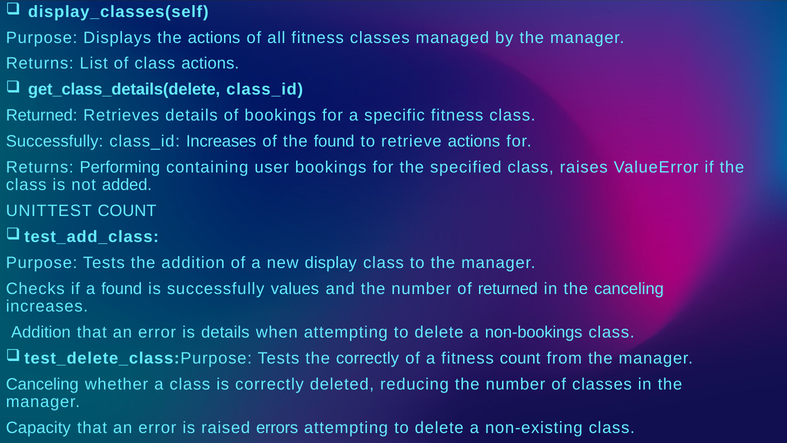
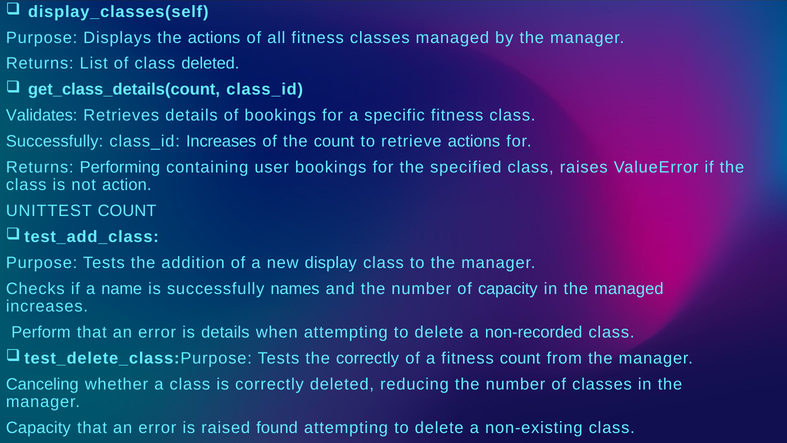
class actions: actions -> deleted (210, 64)
get_class_details(delete: get_class_details(delete -> get_class_details(count (124, 89)
Returned: Returned -> Validates (42, 115)
the found: found -> count (334, 141)
added: added -> action (127, 185)
a found: found -> name (122, 289)
values: values -> names (295, 289)
of returned: returned -> capacity (508, 289)
the canceling: canceling -> managed (629, 289)
Addition: Addition -> Perform (41, 332)
non-bookings: non-bookings -> non-recorded (534, 332)
errors: errors -> found (277, 428)
